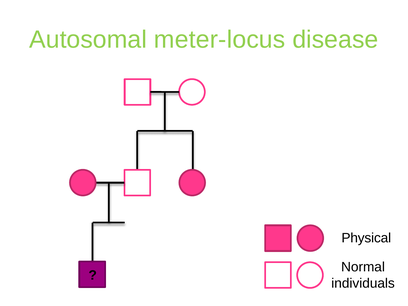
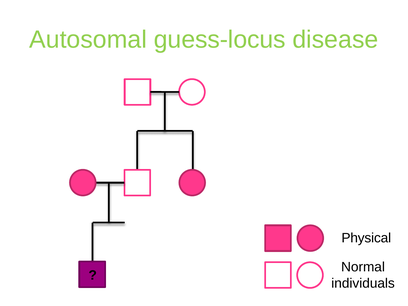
meter-locus: meter-locus -> guess-locus (220, 39)
